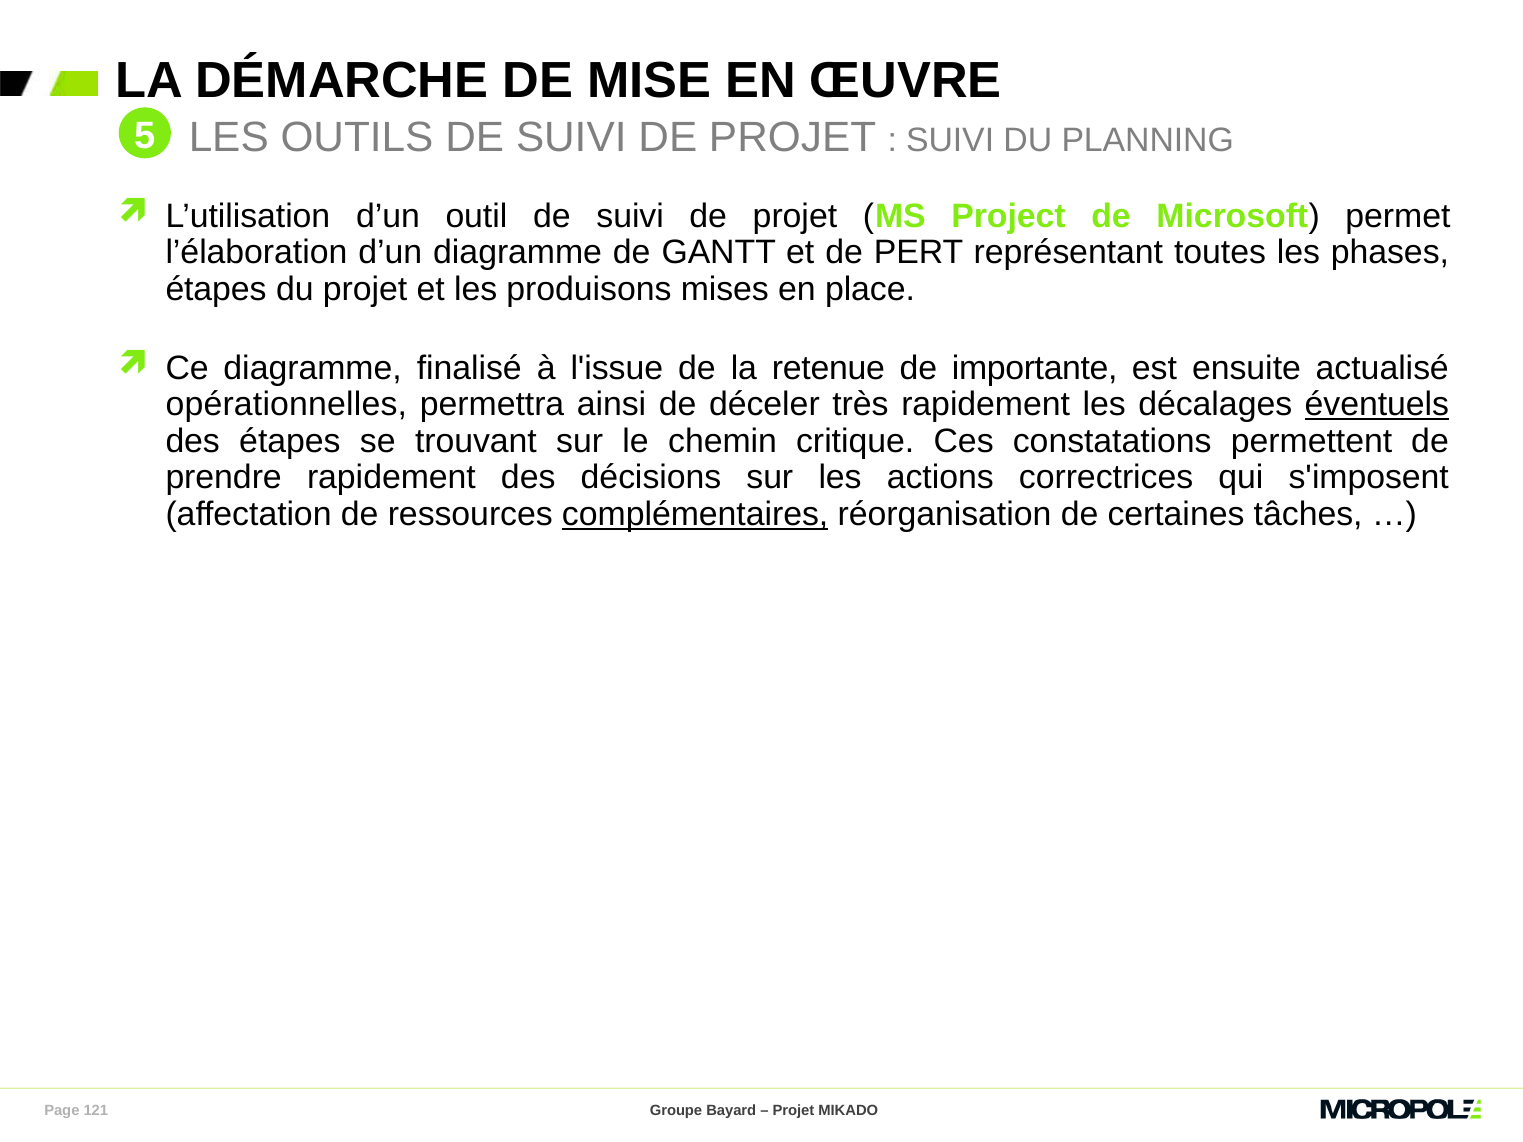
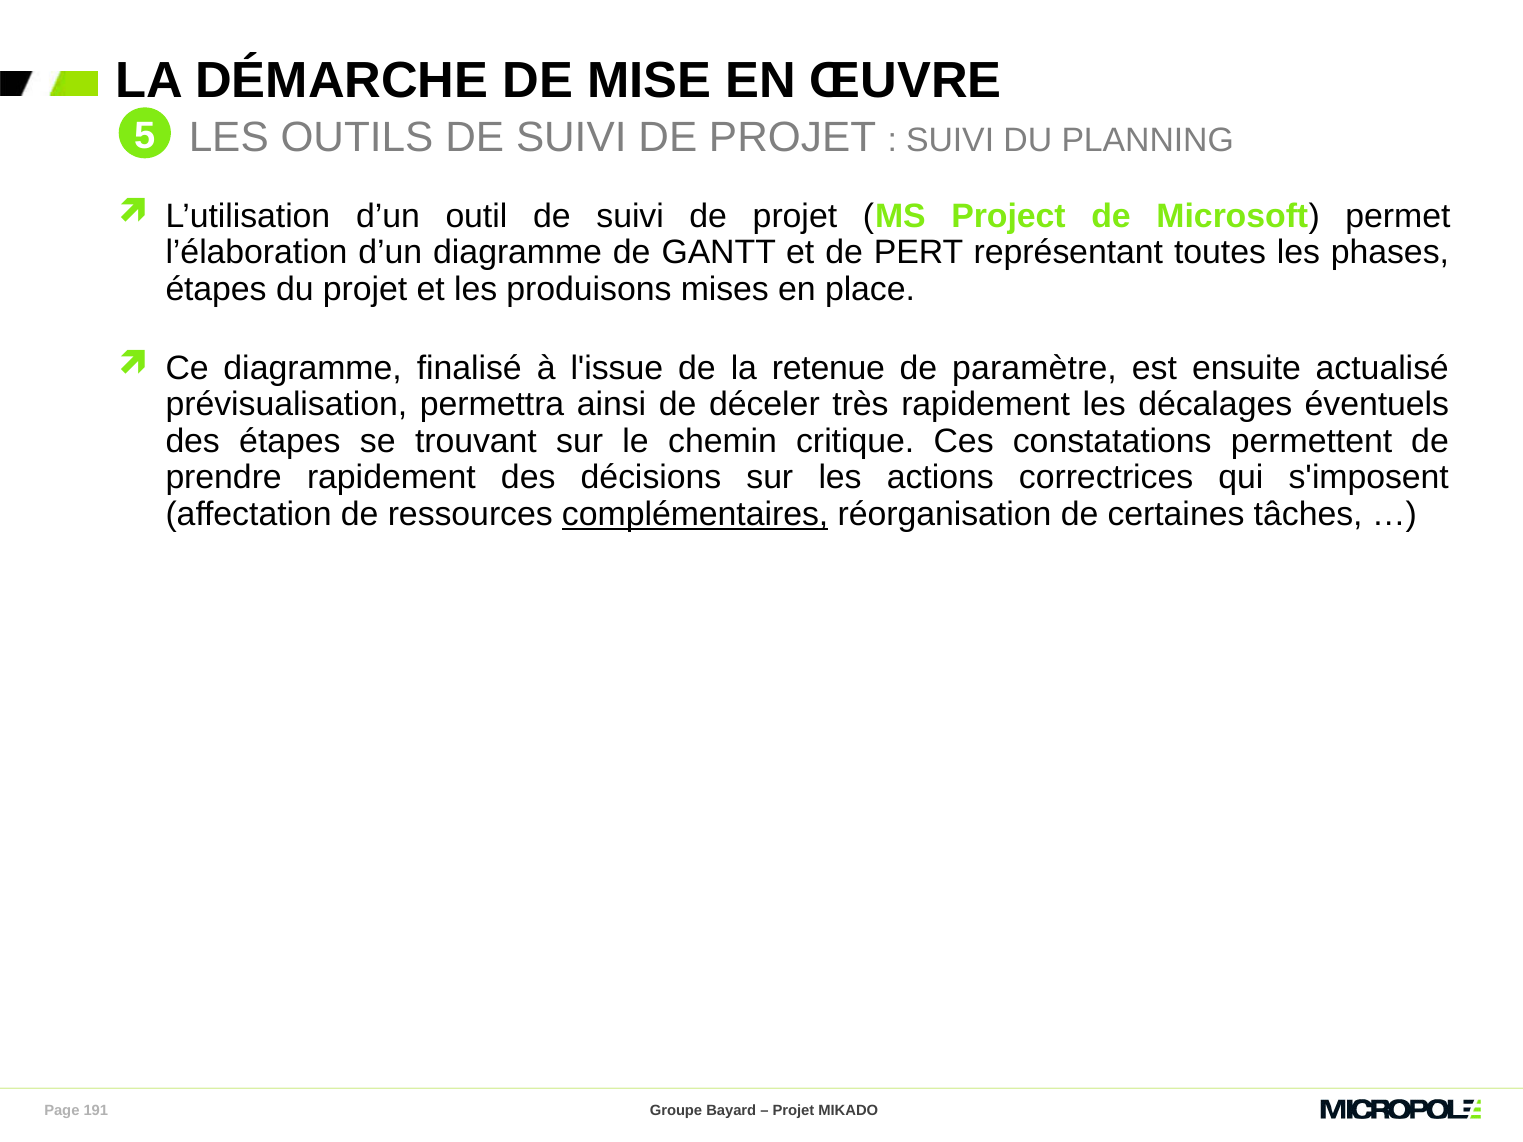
importante: importante -> paramètre (1034, 368)
opérationnelles: opérationnelles -> prévisualisation (286, 405)
éventuels underline: present -> none (1377, 405)
121: 121 -> 191 (96, 1111)
